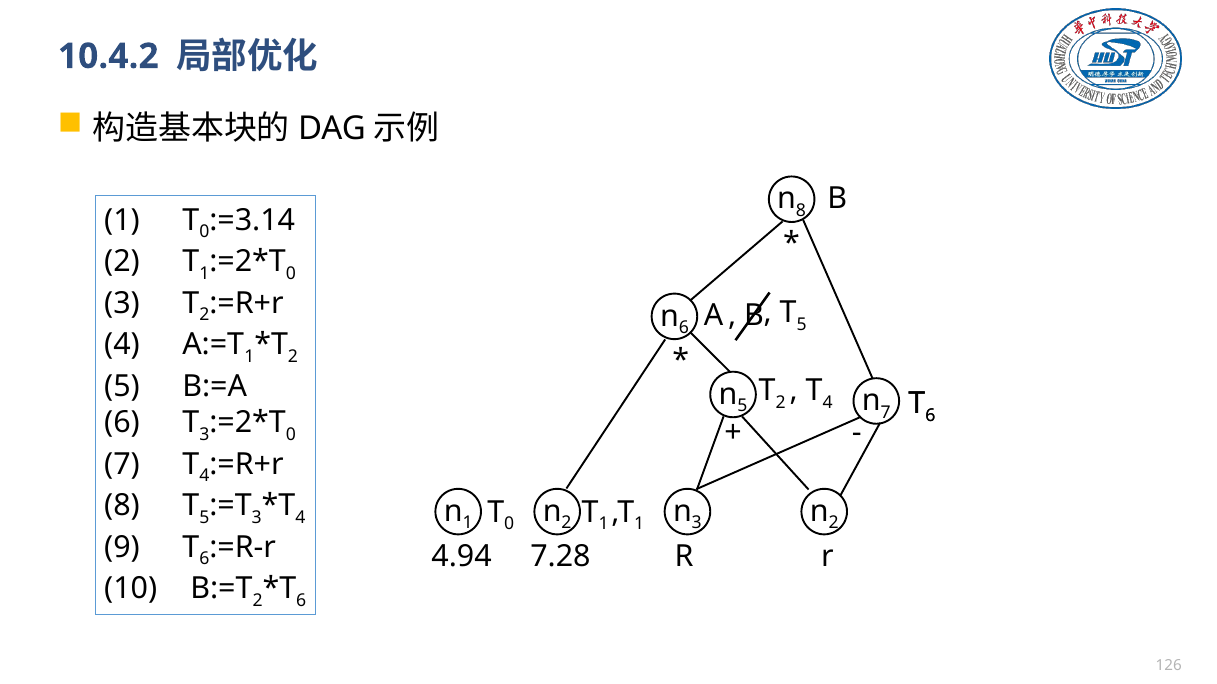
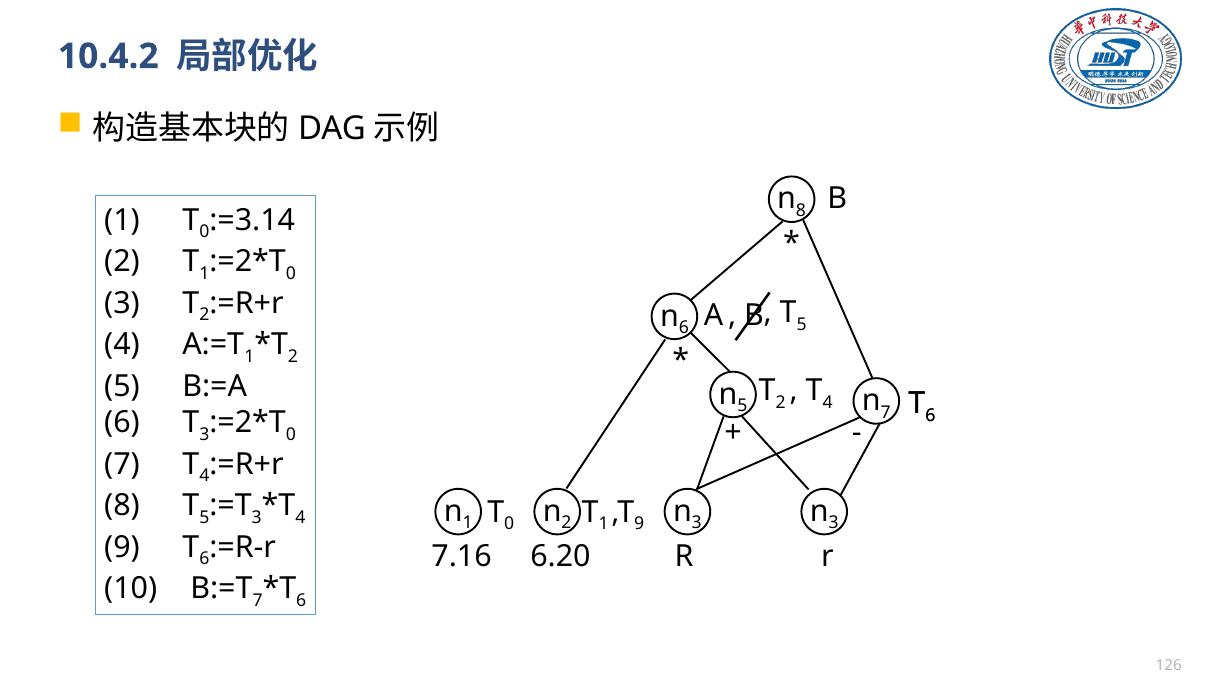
1: 1 -> 9 (639, 525)
2: 2 -> 3 (834, 523)
4.94: 4.94 -> 7.16 (462, 556)
7.28: 7.28 -> 6.20 (560, 556)
2: 2 -> 7 (258, 601)
